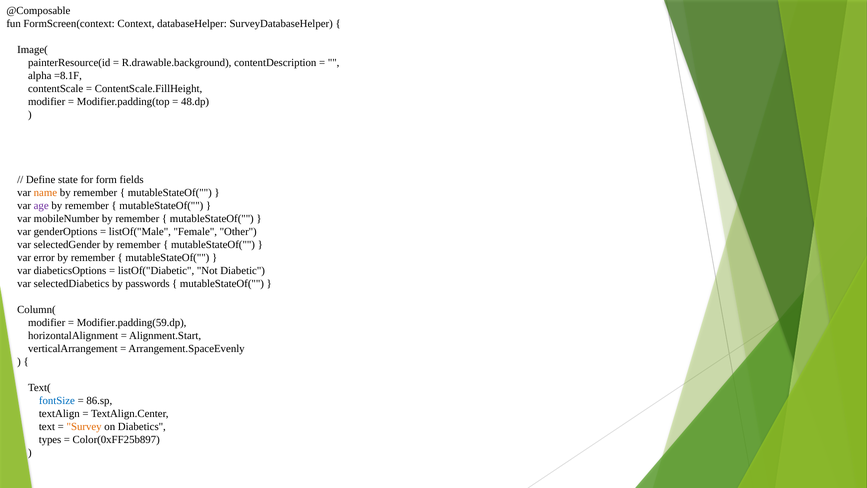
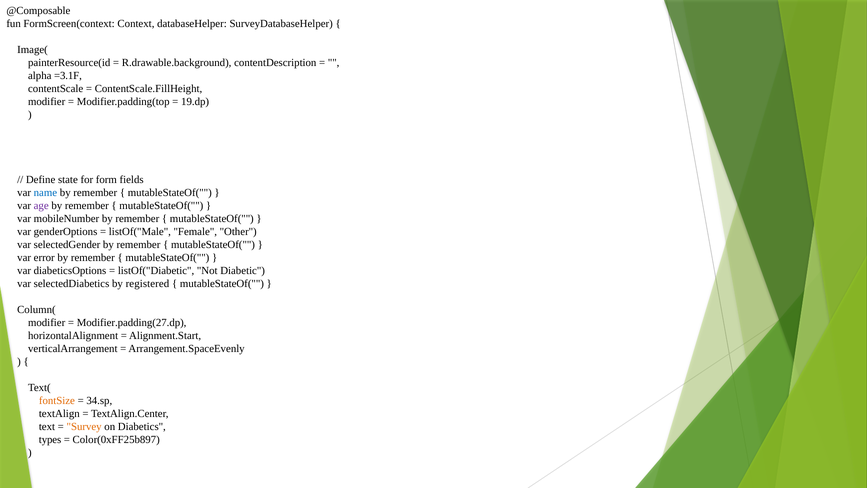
=8.1F: =8.1F -> =3.1F (68, 75)
48.dp: 48.dp -> 19.dp (195, 101)
name colour: orange -> blue (45, 192)
passwords: passwords -> registered (147, 284)
Modifier.padding(59.dp: Modifier.padding(59.dp -> Modifier.padding(27.dp (132, 323)
fontSize colour: blue -> orange (57, 401)
86.sp: 86.sp -> 34.sp (99, 401)
